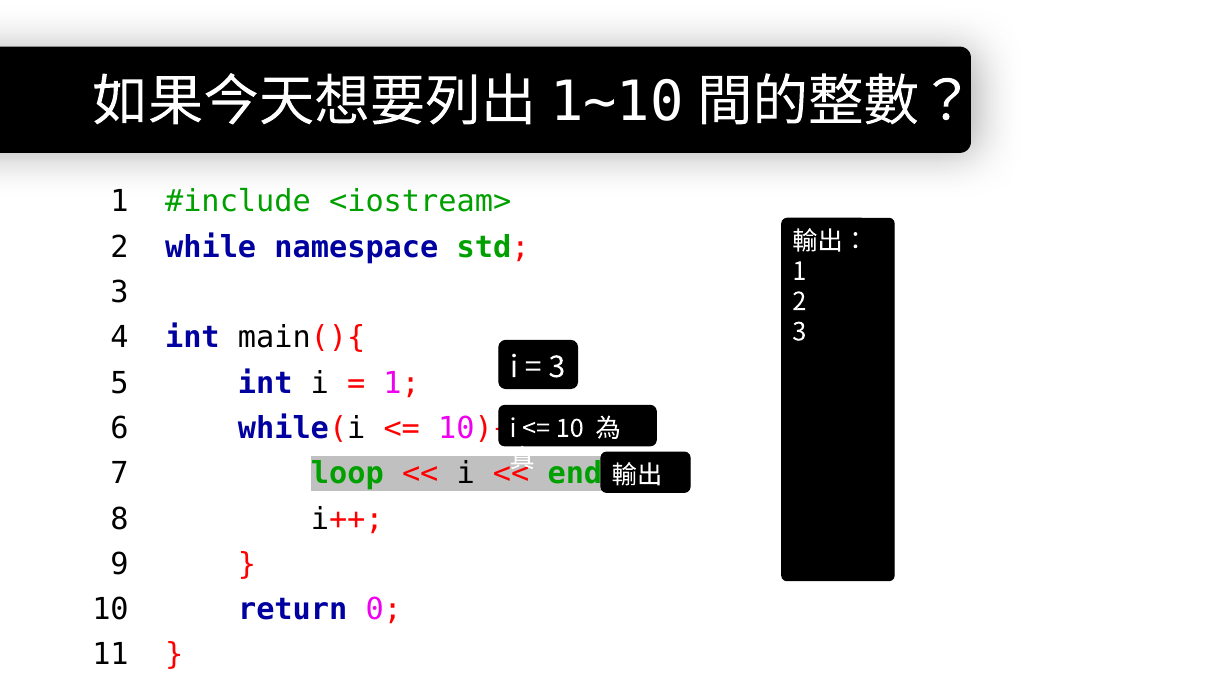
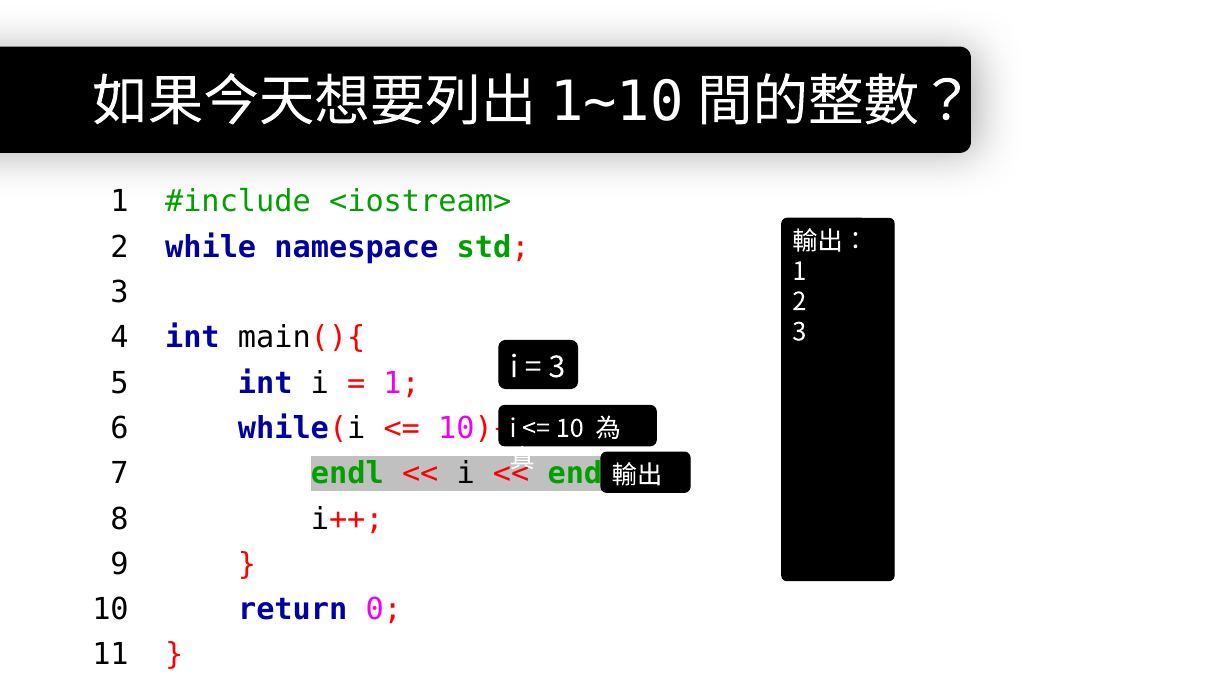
7 loop: loop -> endl (347, 474)
